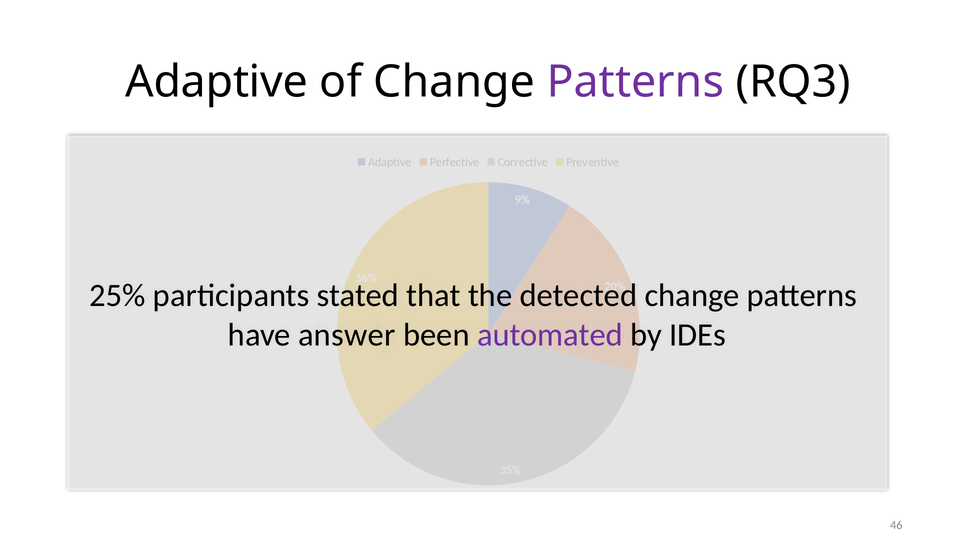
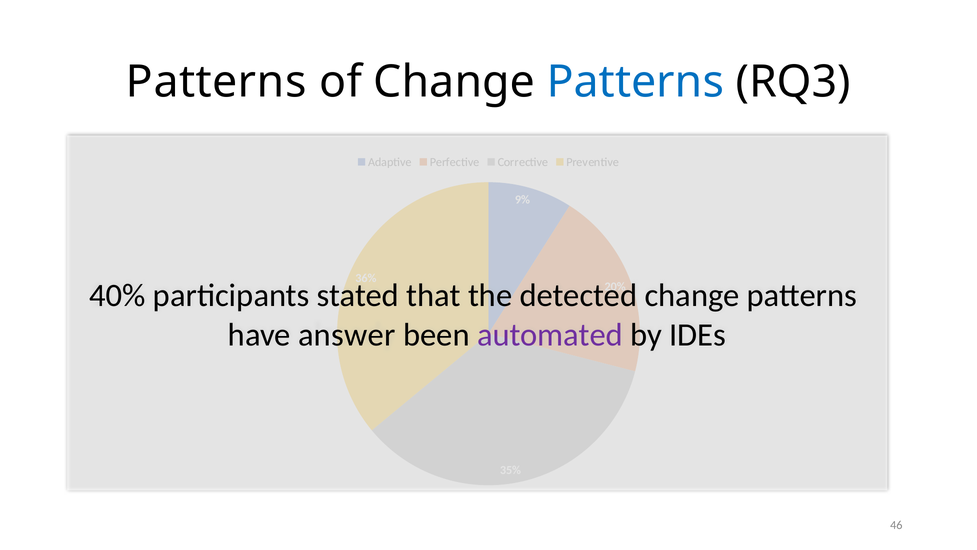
Adaptive: Adaptive -> Patterns (216, 82)
Patterns colour: purple -> blue (635, 82)
25%: 25% -> 40% (117, 295)
